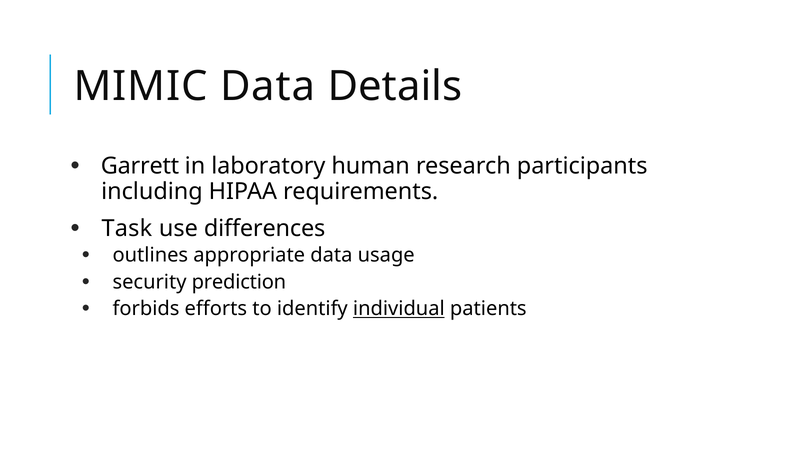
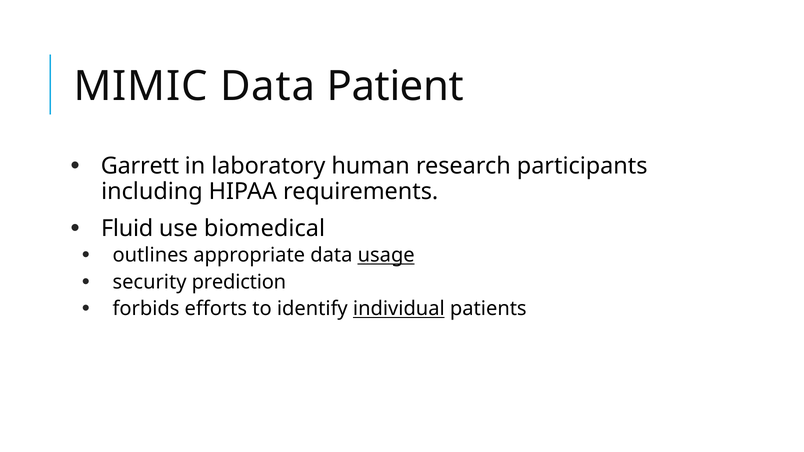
Details: Details -> Patient (395, 86)
Task: Task -> Fluid (127, 229)
differences: differences -> biomedical (265, 229)
usage underline: none -> present (386, 255)
